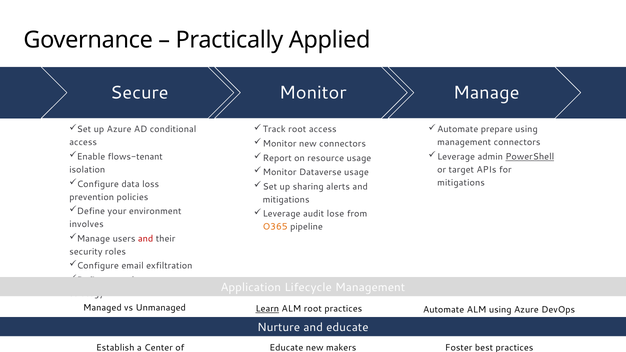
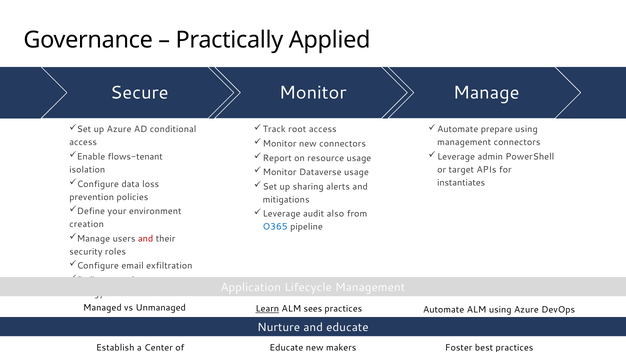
PowerShell underline: present -> none (530, 157)
mitigations: mitigations -> instantiates (461, 183)
lose: lose -> also (335, 214)
involves: involves -> creation (87, 224)
O365 colour: orange -> blue (275, 227)
ALM root: root -> sees (313, 309)
